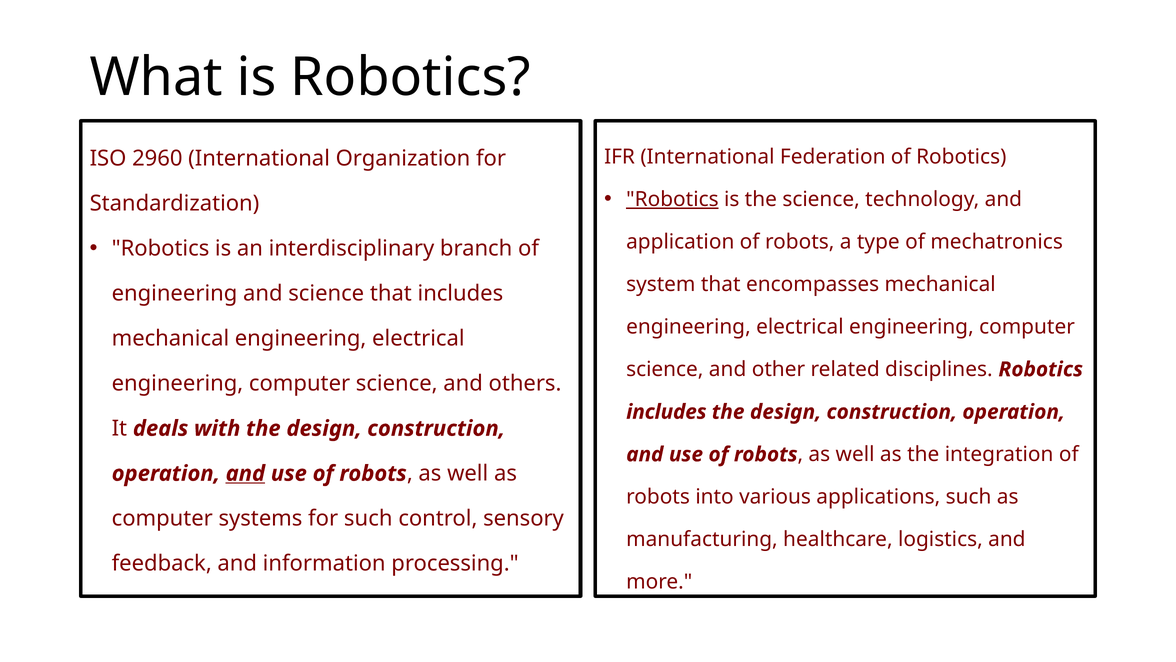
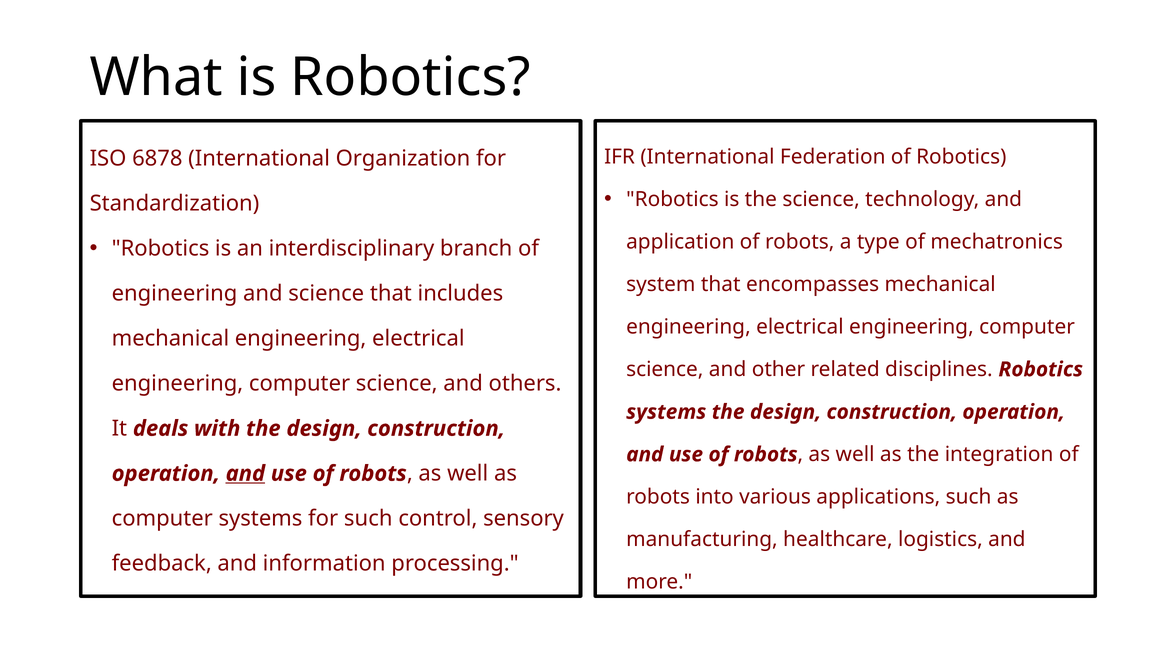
2960: 2960 -> 6878 (157, 158)
Robotics underline: present -> none (672, 199)
includes: includes -> systems (666, 412)
